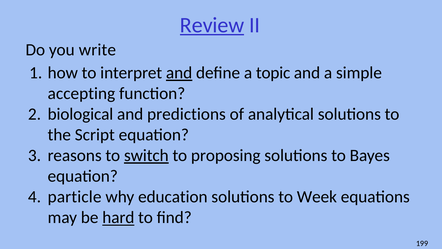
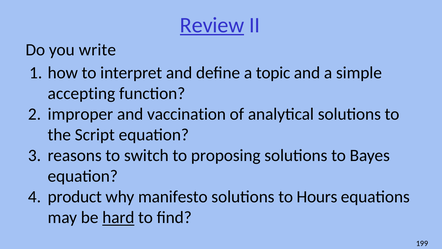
and underline: present -> none (179, 73)
biological: biological -> improper (80, 114)
predictions: predictions -> vaccination (187, 114)
switch underline: present -> none (146, 155)
particle: particle -> product (75, 197)
education: education -> manifesto (173, 197)
Week: Week -> Hours (317, 197)
